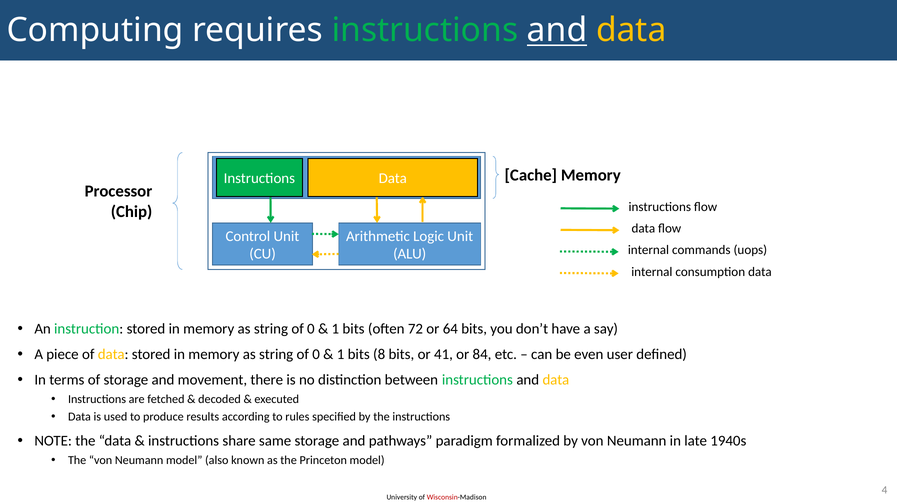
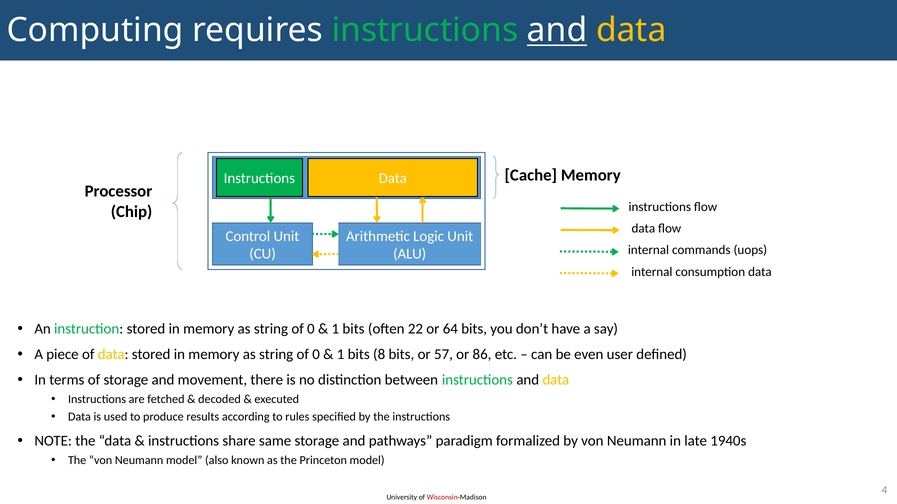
72: 72 -> 22 (415, 329)
41: 41 -> 57 (443, 355)
84: 84 -> 86 (482, 355)
